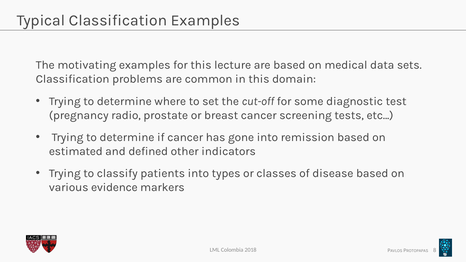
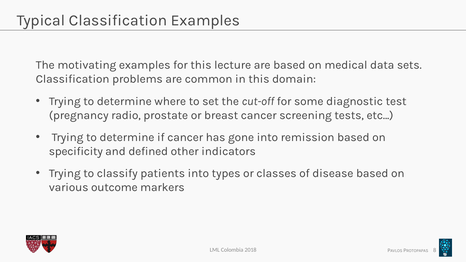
estimated: estimated -> specificity (76, 151)
evidence: evidence -> outcome (114, 187)
